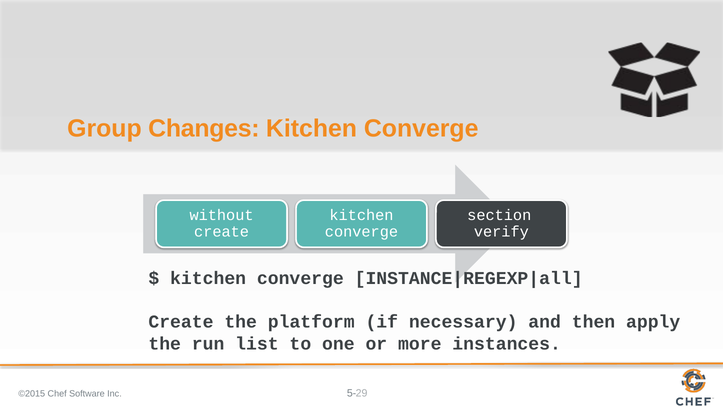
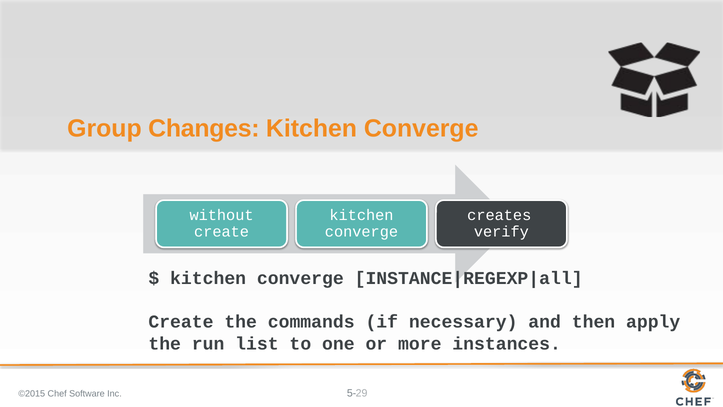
section: section -> creates (499, 215)
platform: platform -> commands (311, 322)
